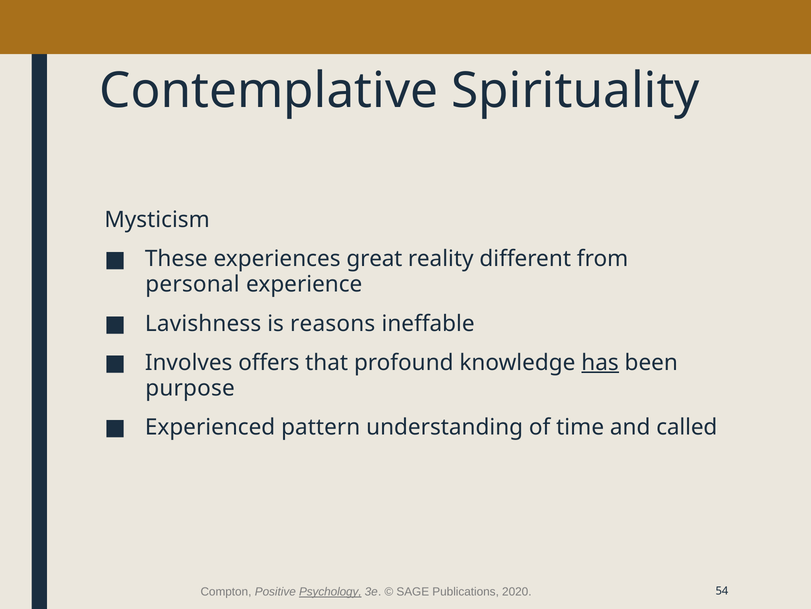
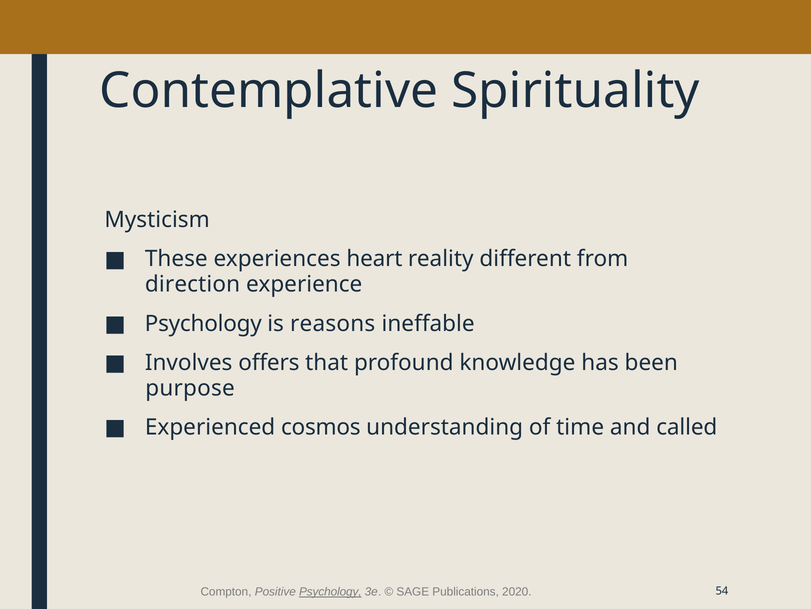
great: great -> heart (374, 259)
personal: personal -> direction (193, 284)
Lavishness: Lavishness -> Psychology (203, 323)
has underline: present -> none (600, 362)
pattern: pattern -> cosmos (321, 427)
